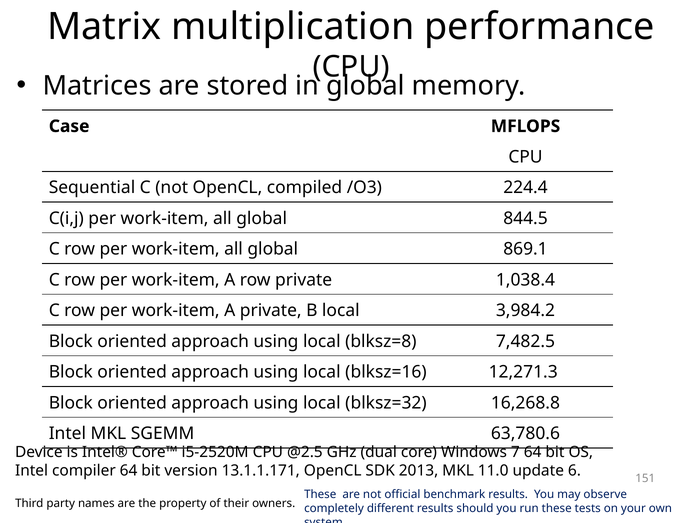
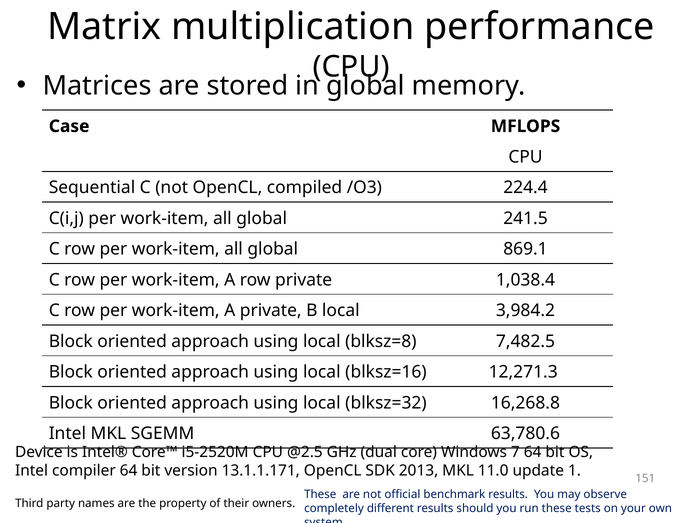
844.5: 844.5 -> 241.5 (526, 218)
6: 6 -> 1 (574, 470)
